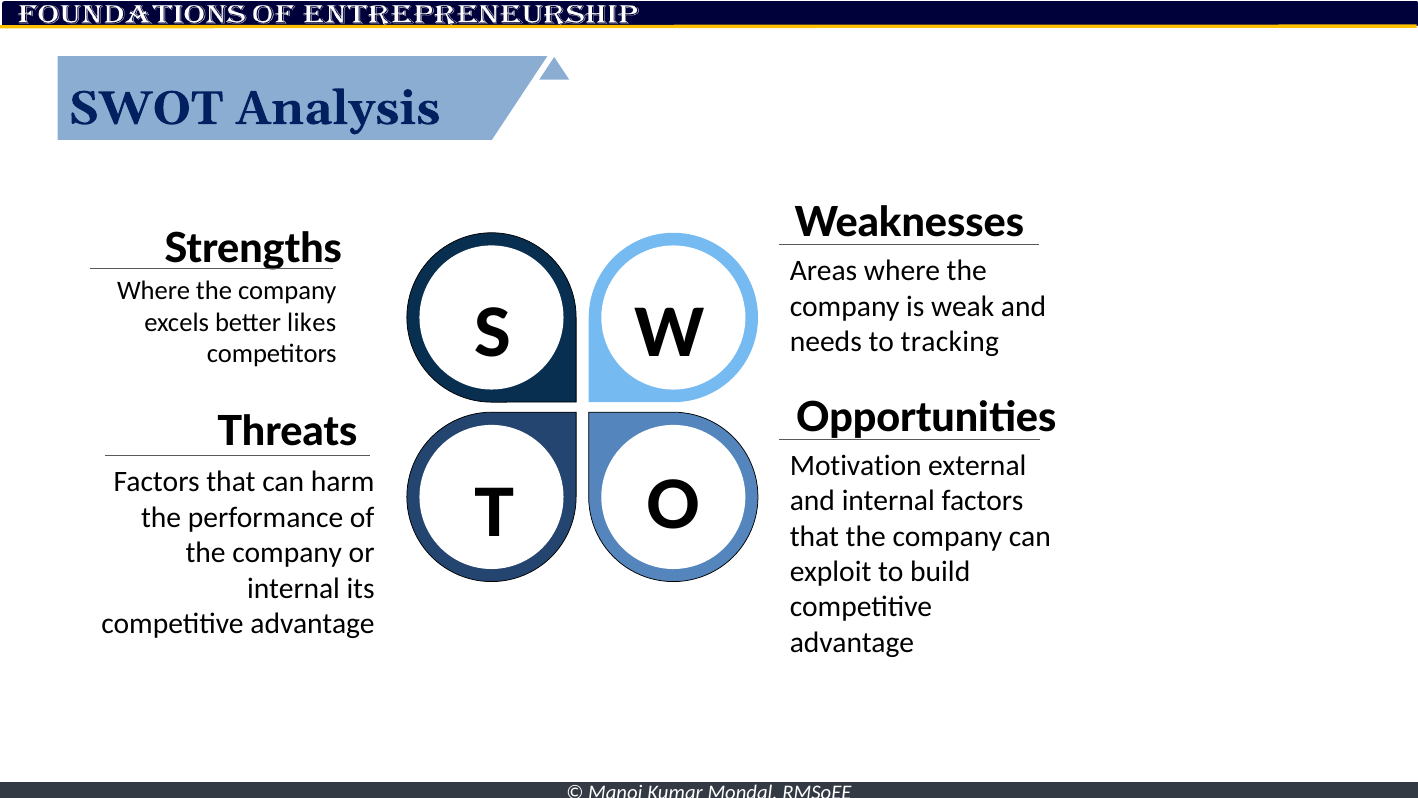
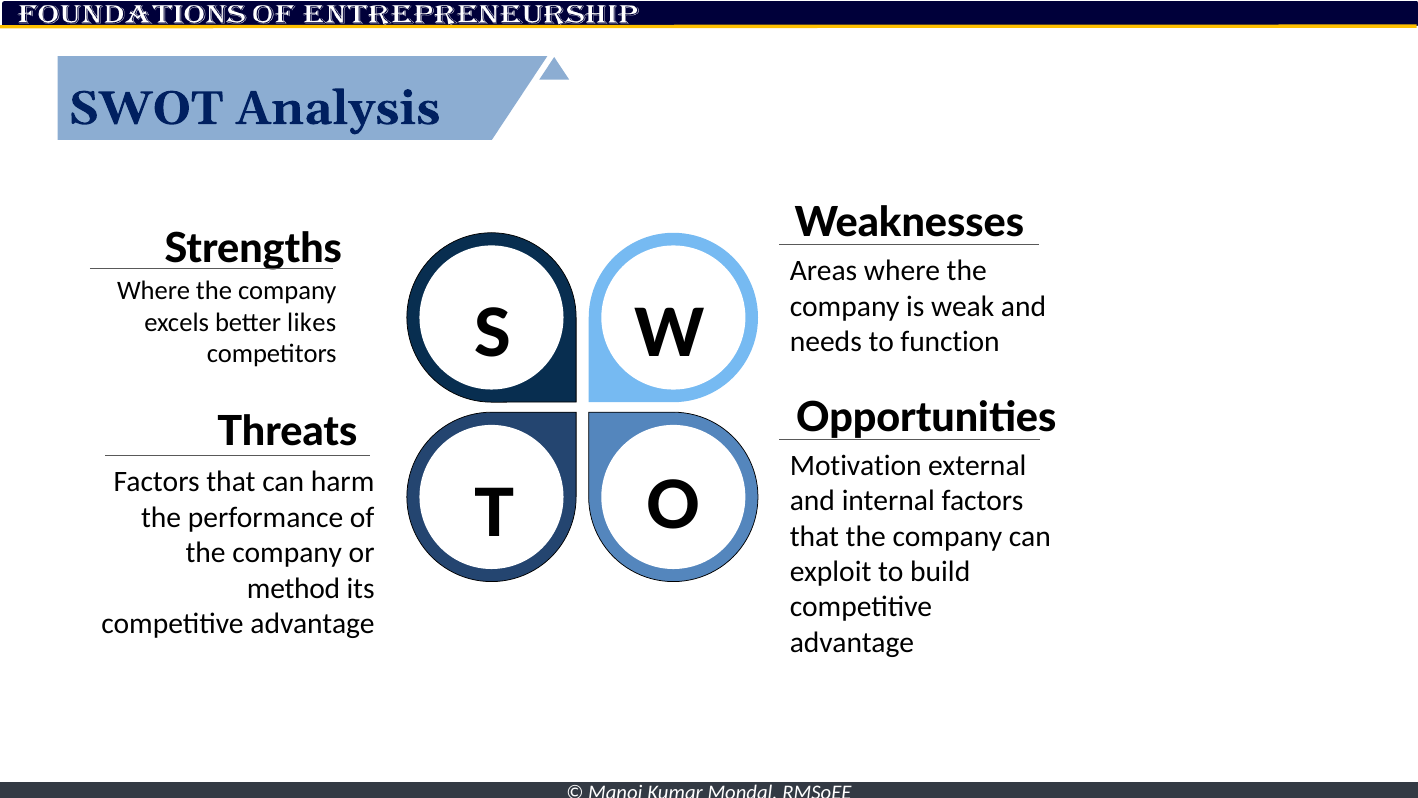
tracking: tracking -> function (950, 342)
internal: internal -> method (294, 588)
